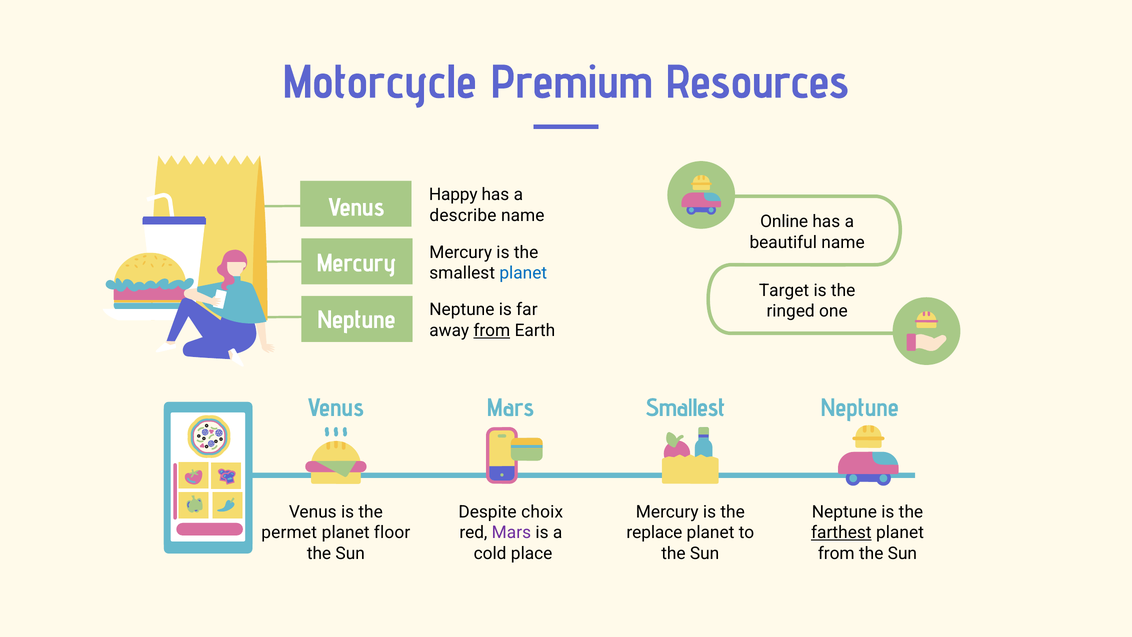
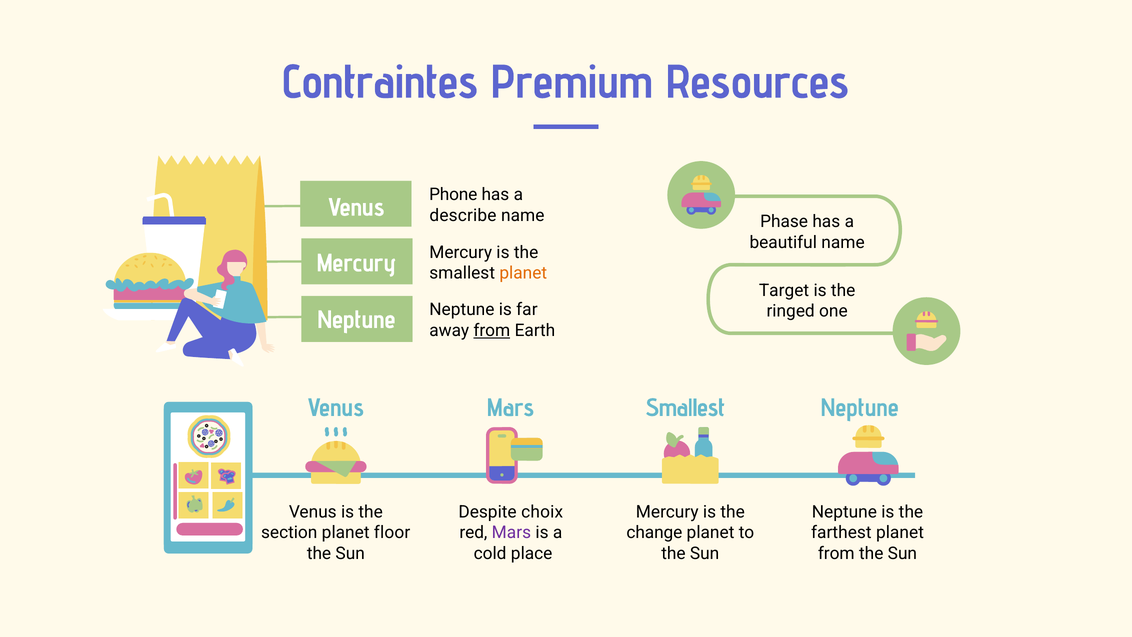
Motorcycle: Motorcycle -> Contraintes (380, 82)
Happy: Happy -> Phone (453, 194)
Online: Online -> Phase (784, 221)
planet colour: blue -> orange (523, 273)
permet: permet -> section (289, 533)
replace: replace -> change (654, 533)
farthest underline: present -> none (841, 533)
